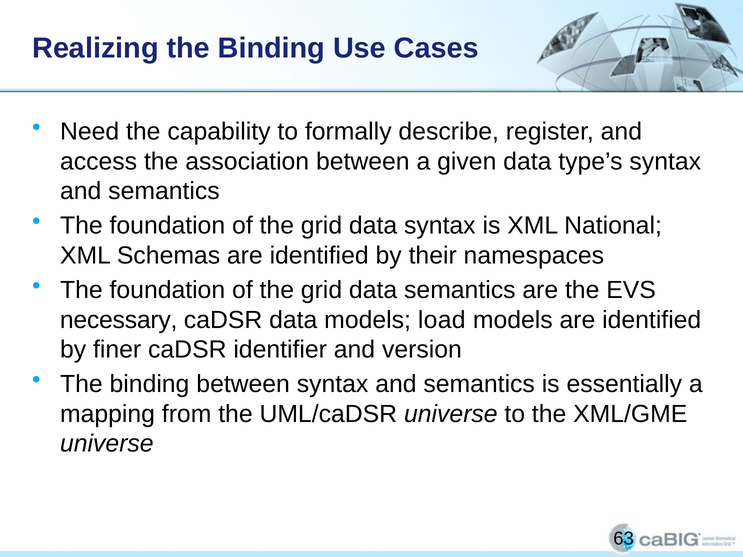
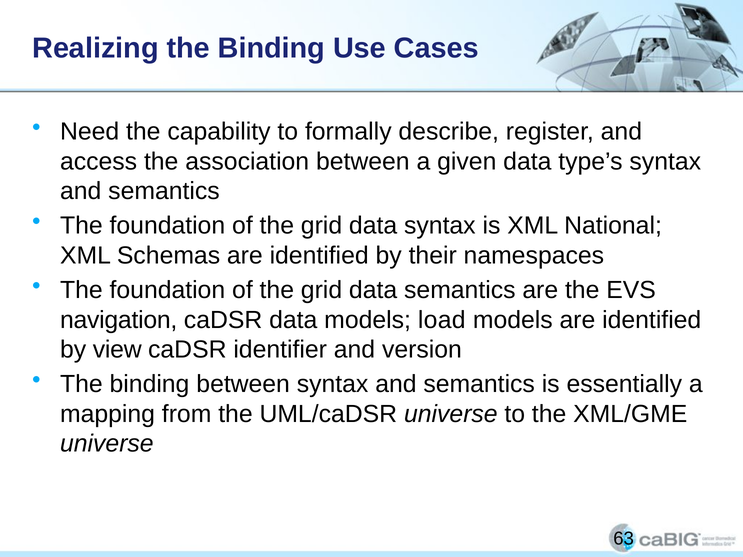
necessary: necessary -> navigation (119, 320)
finer: finer -> view (117, 350)
